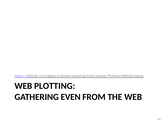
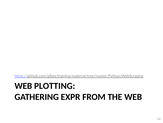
EVEN: EVEN -> EXPR (71, 96)
